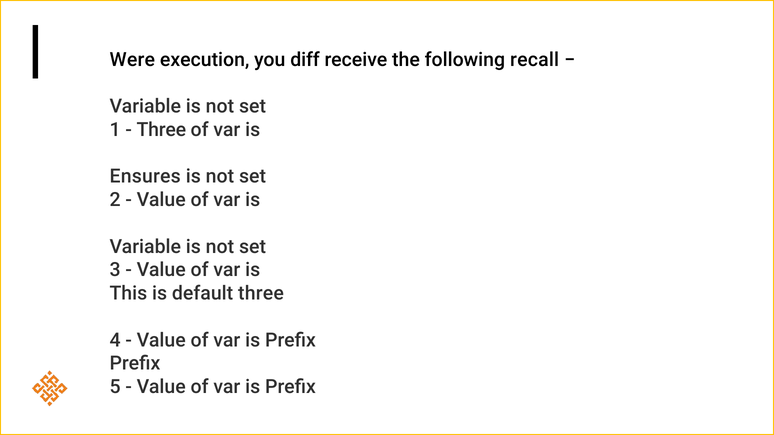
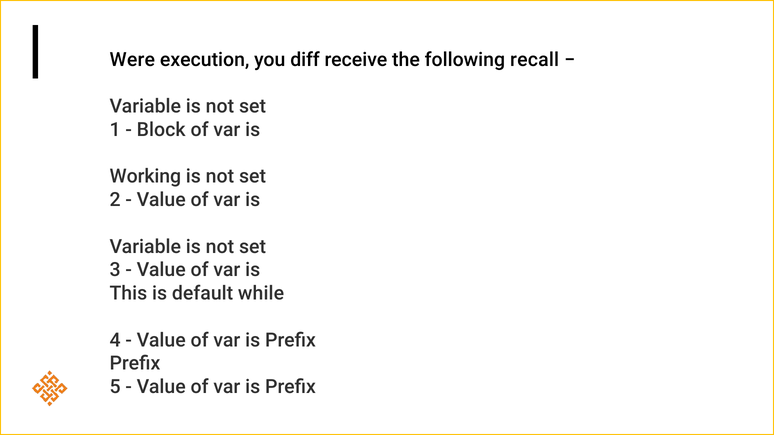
Three: Three -> Block (161, 130)
Ensures: Ensures -> Working (145, 177)
default three: three -> while (261, 294)
